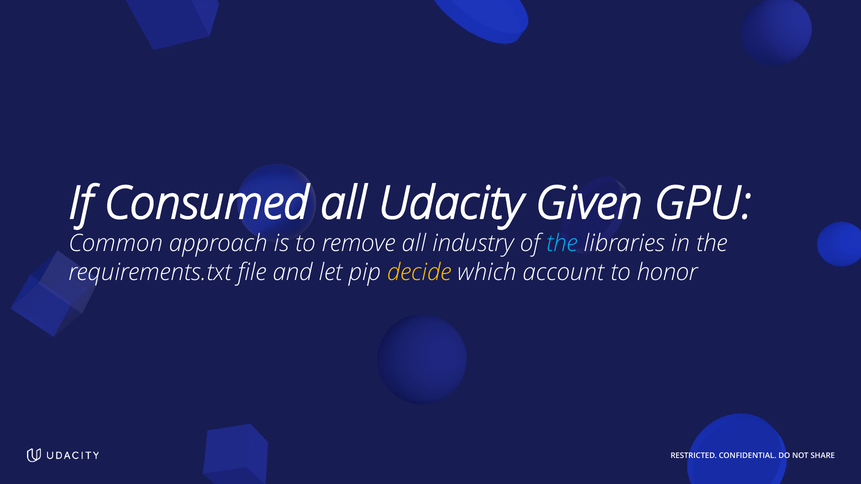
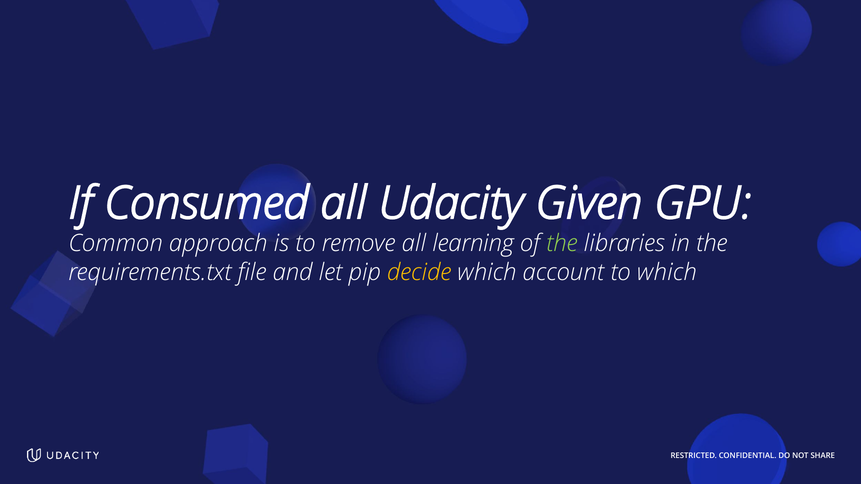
industry: industry -> learning (473, 244)
the colour: light blue -> light green (562, 244)
to honor: honor -> which (667, 272)
